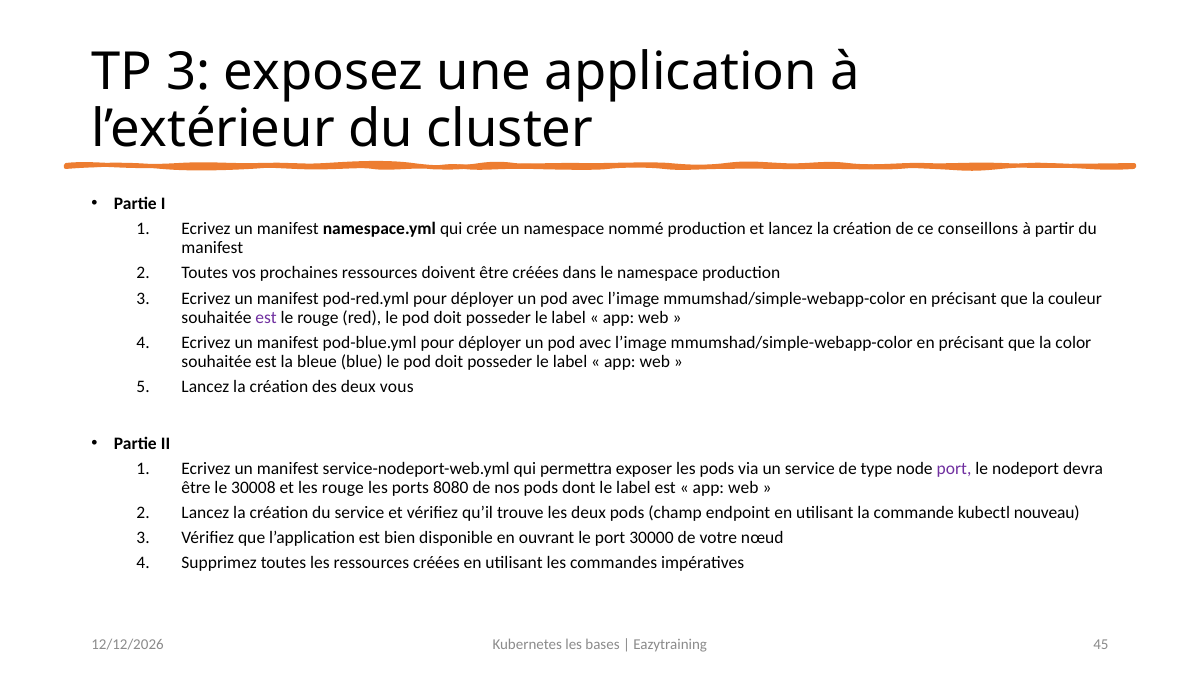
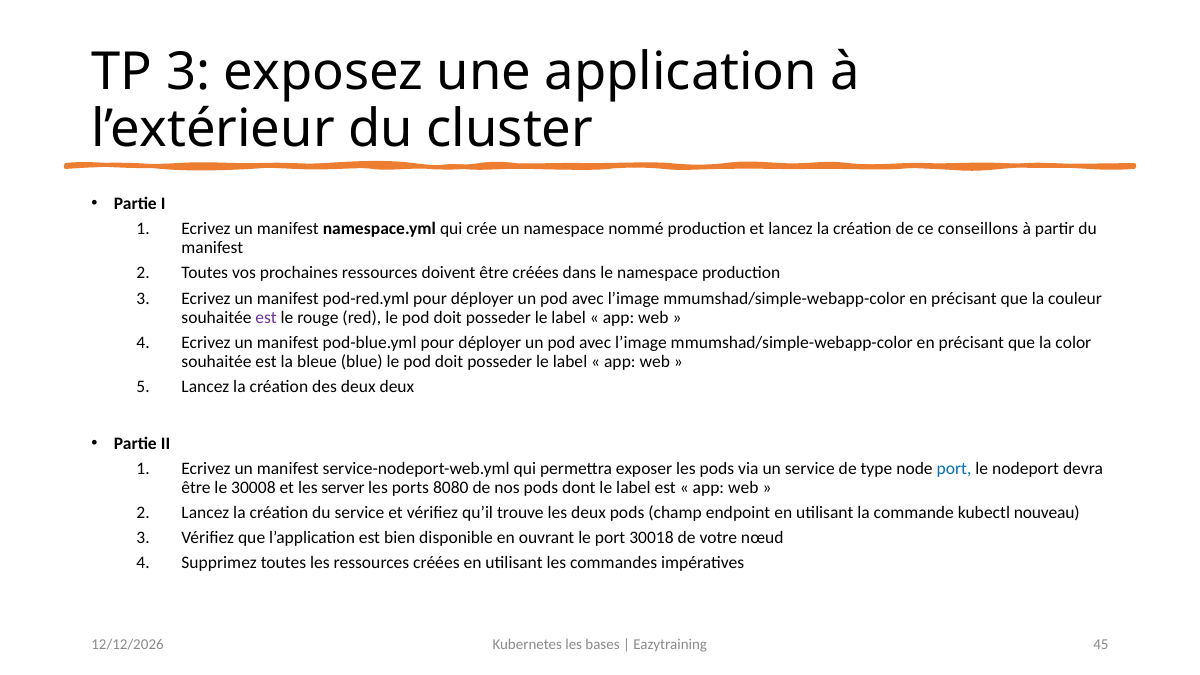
deux vous: vous -> deux (397, 387)
port colour: purple -> blue (954, 468)
les rouge: rouge -> server (343, 487)
30000: 30000 -> 30018 (652, 538)
